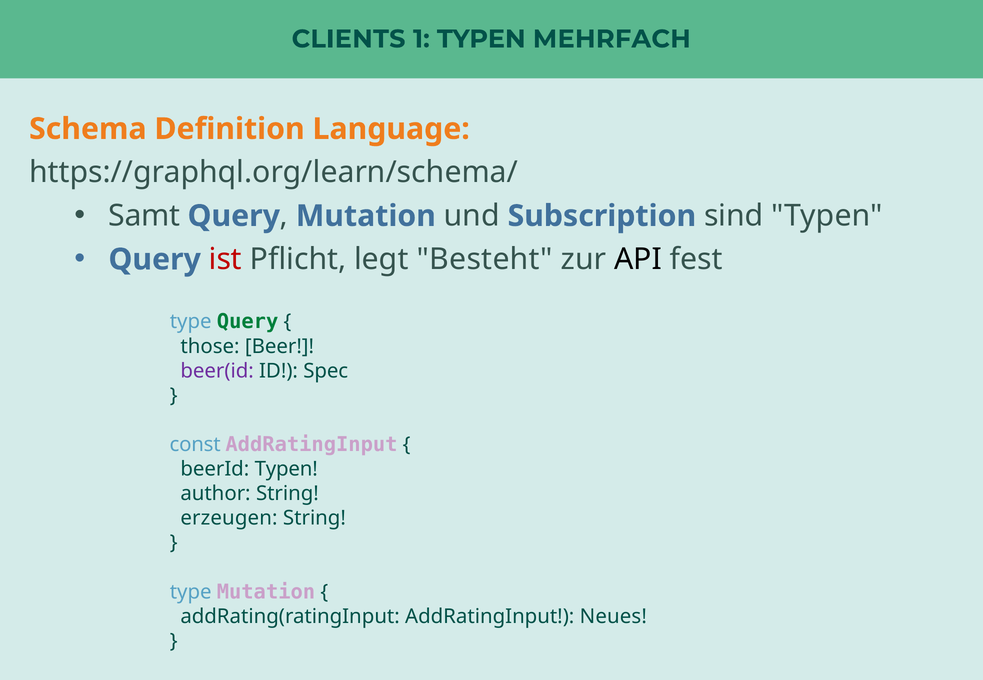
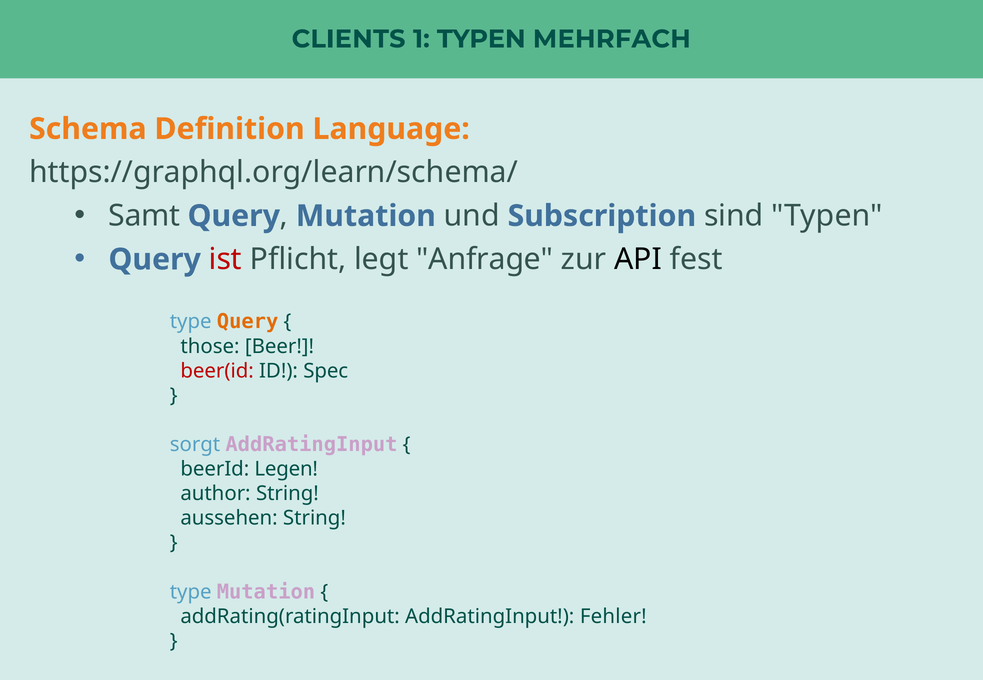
Besteht: Besteht -> Anfrage (485, 260)
Query colour: green -> orange (248, 322)
beer(id colour: purple -> red (217, 371)
const: const -> sorgt (195, 445)
beerId Typen: Typen -> Legen (286, 469)
erzeugen: erzeugen -> aussehen (229, 519)
Neues: Neues -> Fehler (613, 617)
